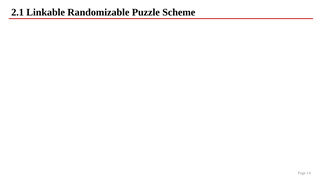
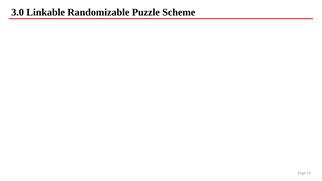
2.1: 2.1 -> 3.0 (18, 12)
